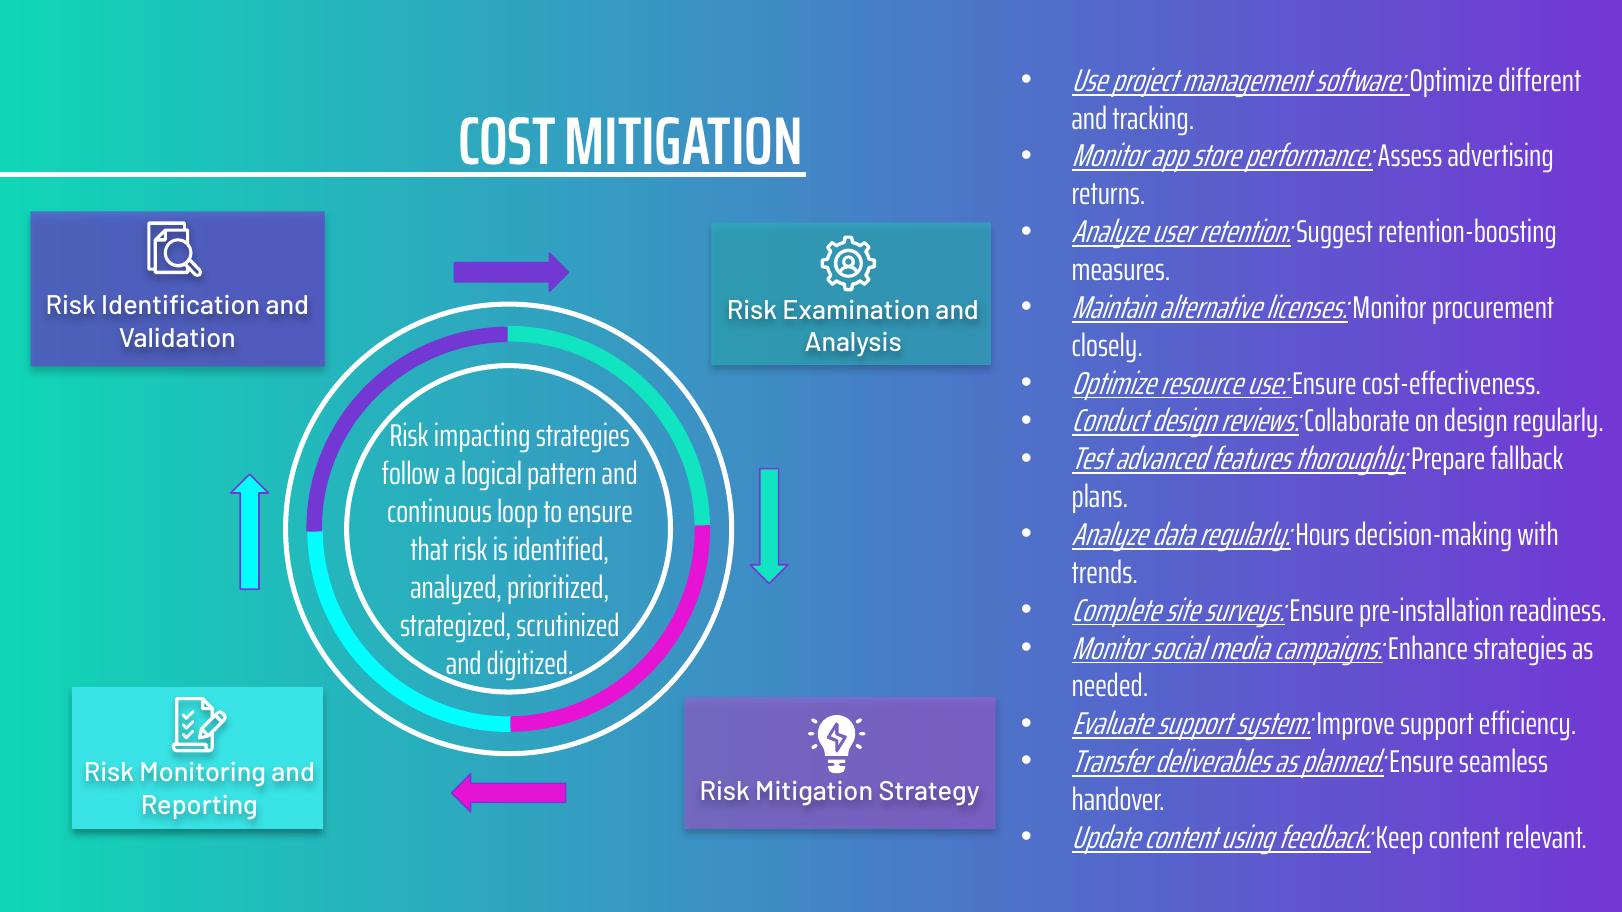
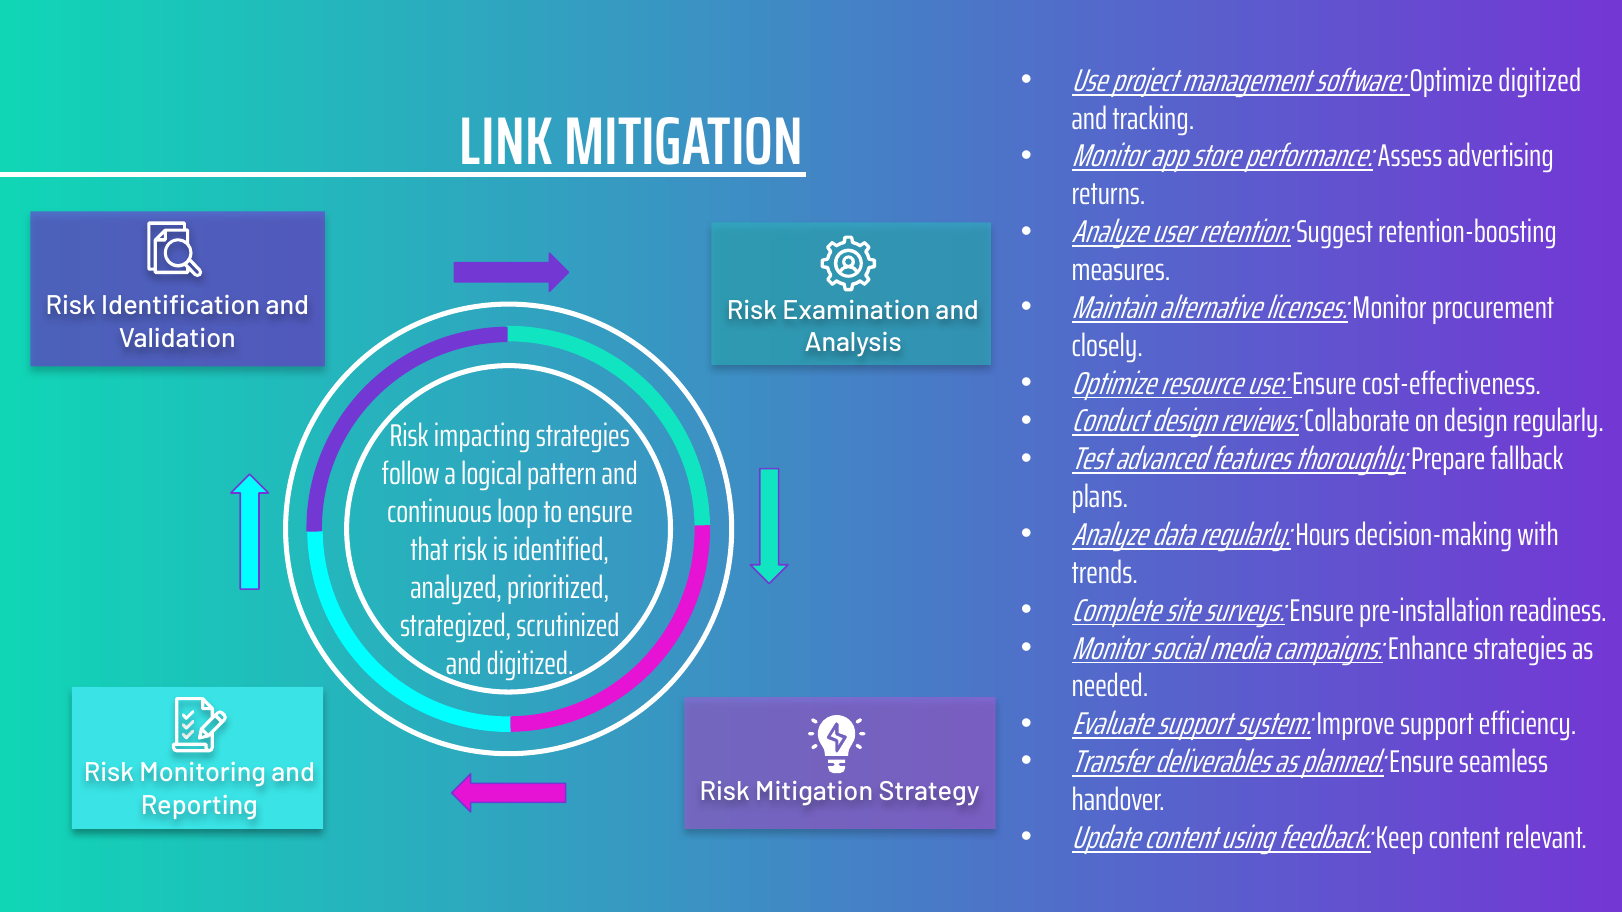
Optimize different: different -> digitized (1540, 81)
COST: COST -> LINK (507, 142)
